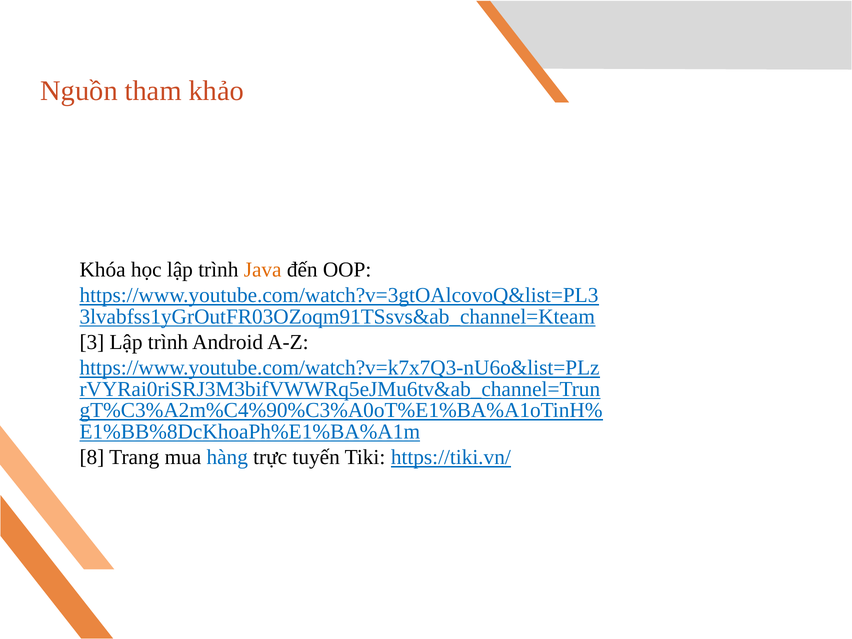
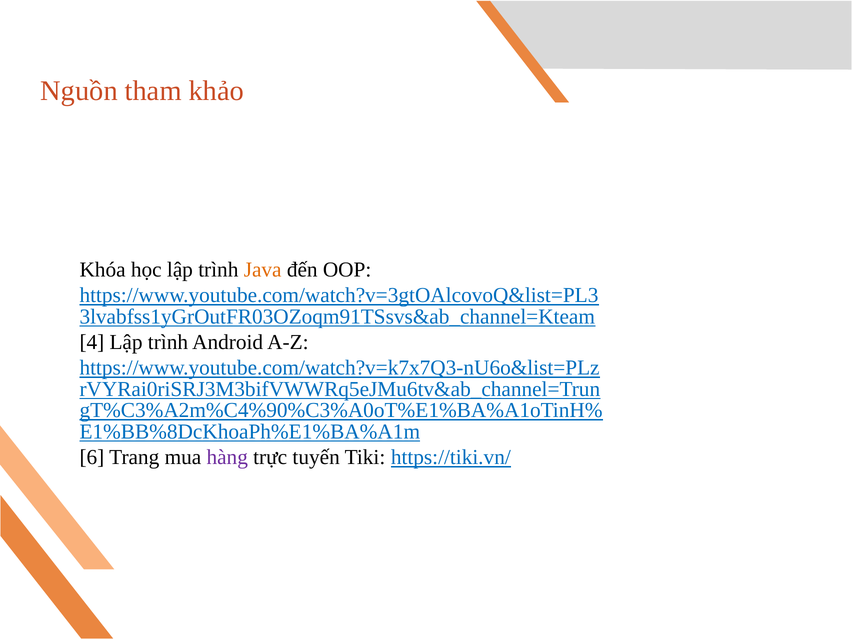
3: 3 -> 4 (92, 342)
8: 8 -> 6 (92, 457)
hàng colour: blue -> purple (227, 457)
